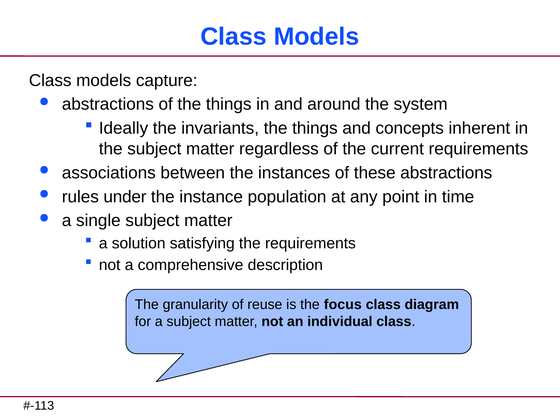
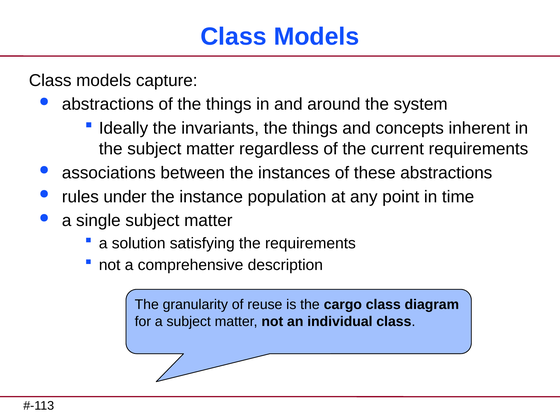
focus: focus -> cargo (343, 305)
